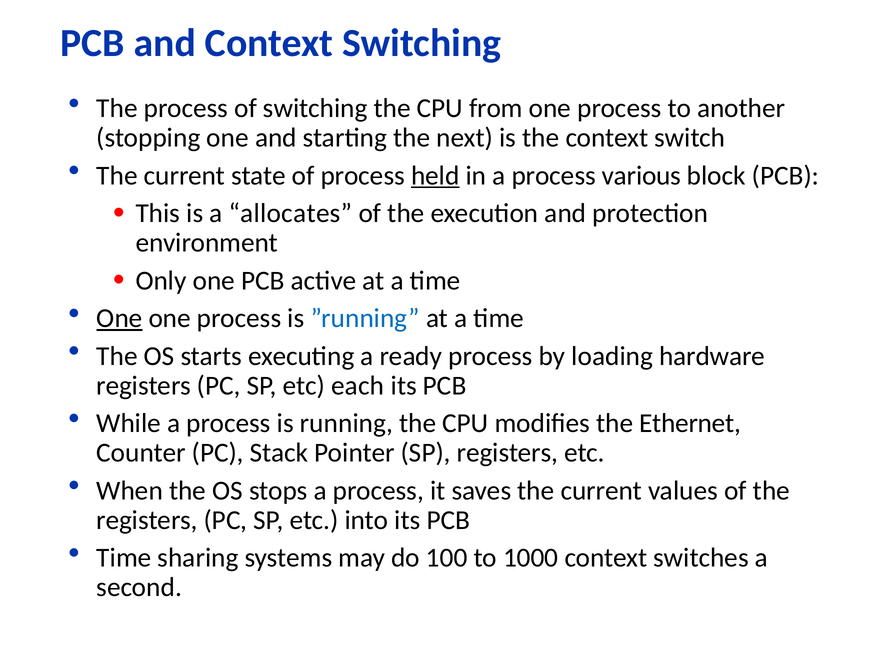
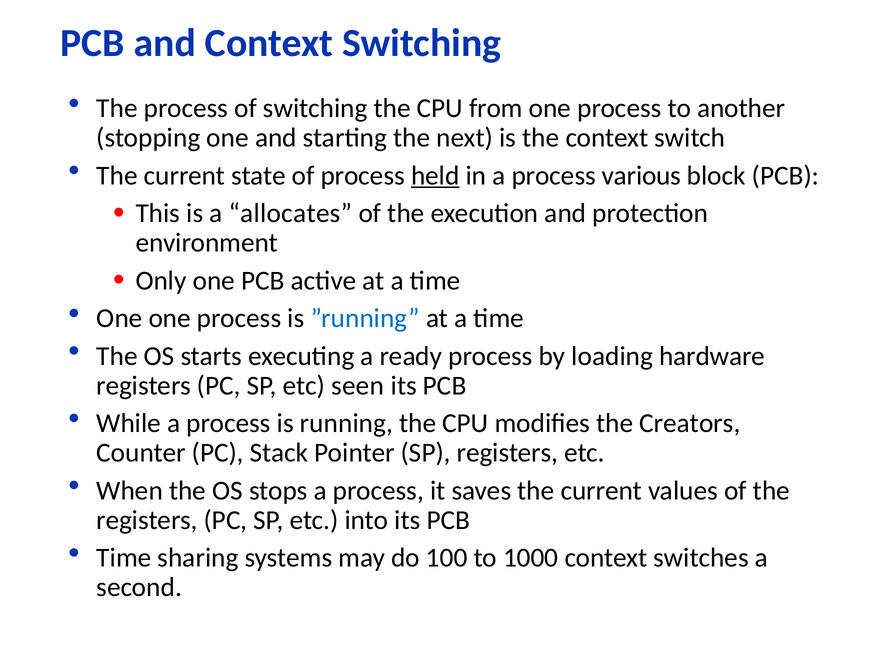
One underline: present -> none (119, 318)
each: each -> seen (358, 386)
Ethernet: Ethernet -> Creators (690, 423)
